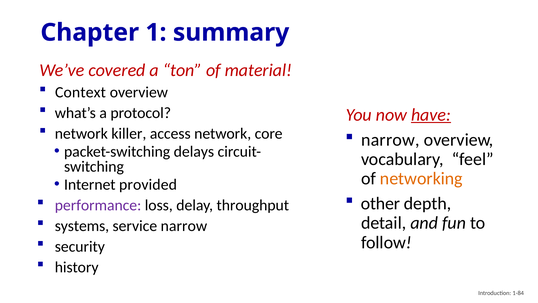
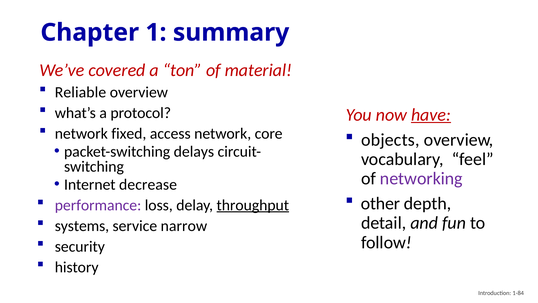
Context: Context -> Reliable (80, 92)
killer: killer -> fixed (129, 134)
narrow: narrow -> objects (390, 140)
networking colour: orange -> purple (421, 178)
provided: provided -> decrease (148, 184)
throughput underline: none -> present (253, 205)
